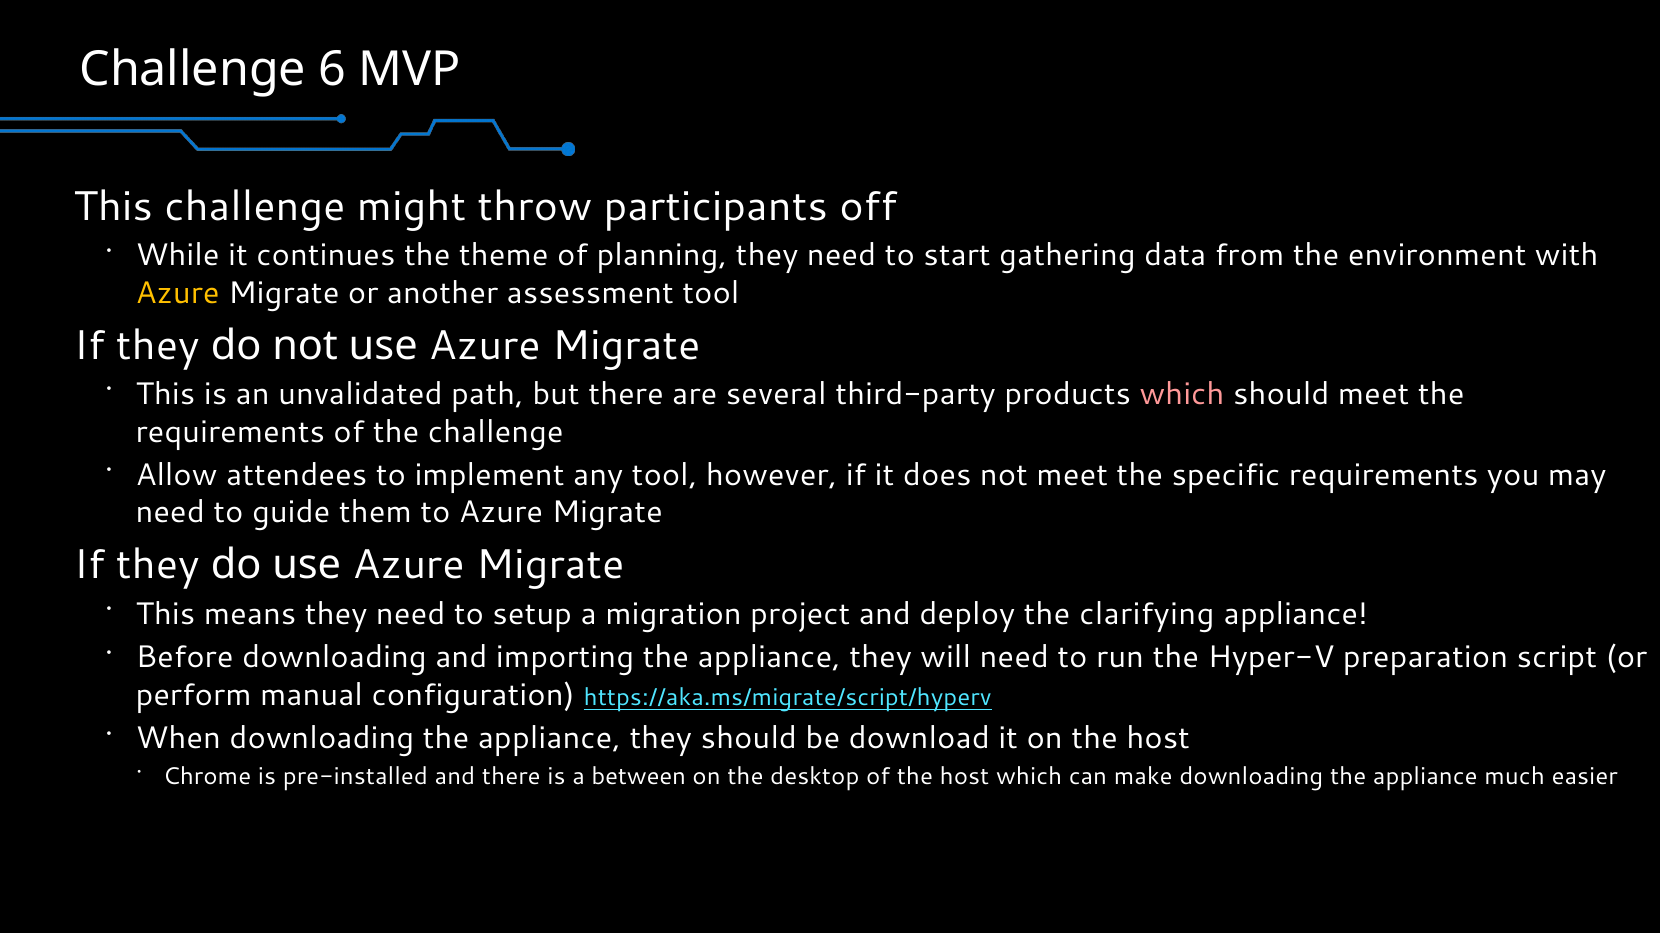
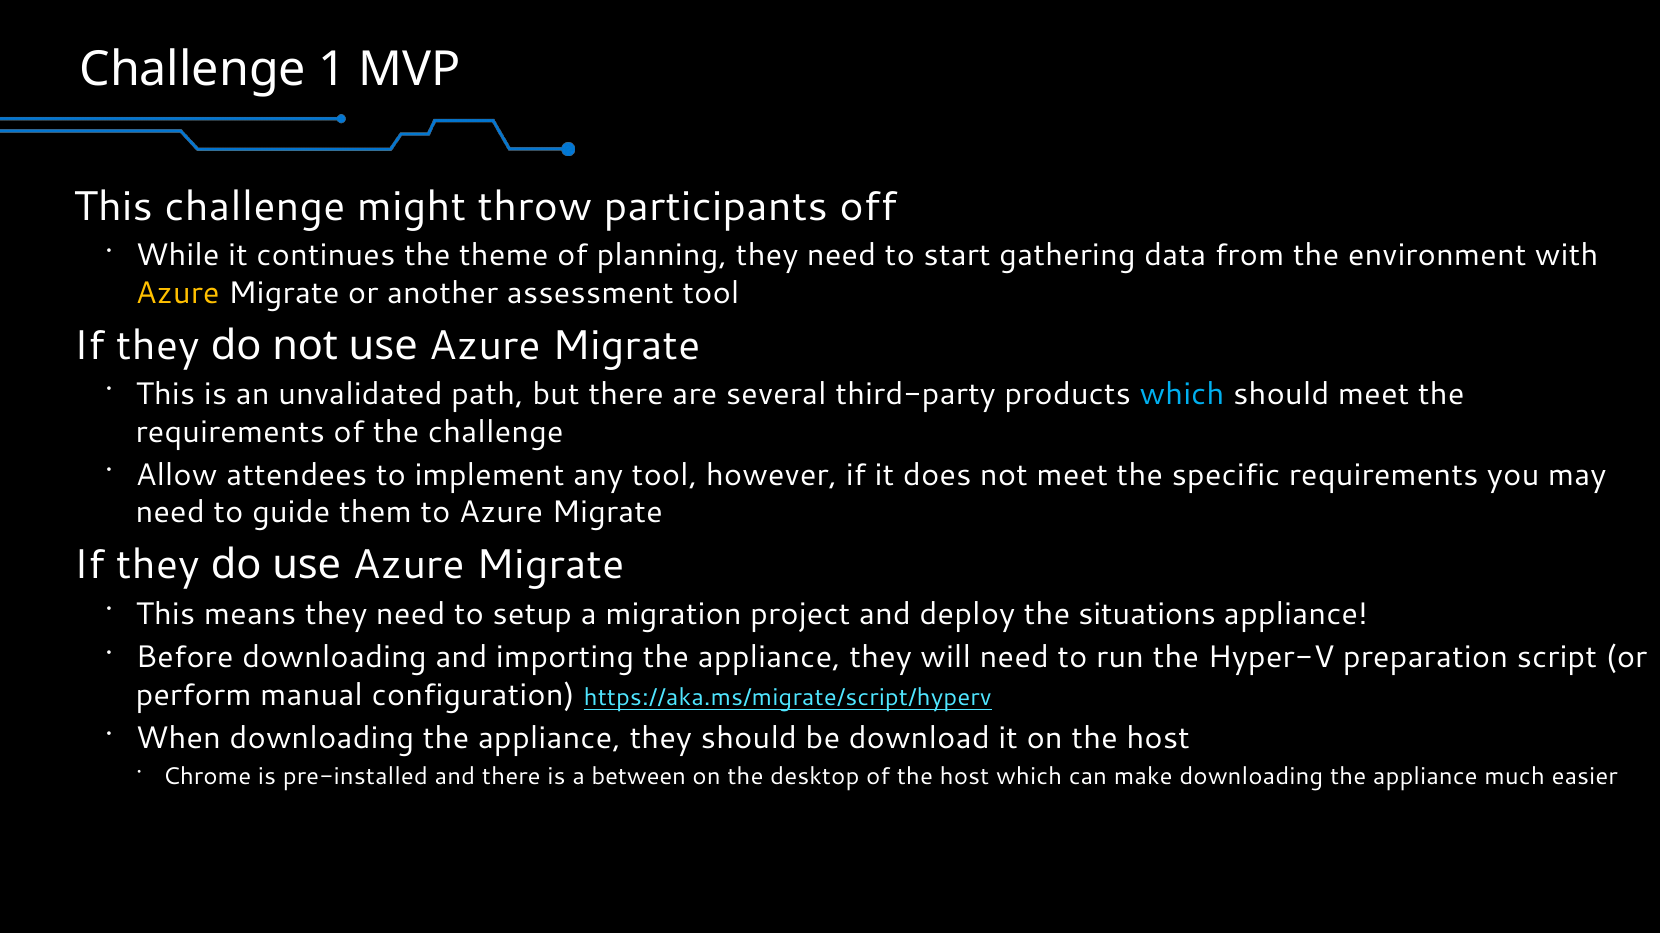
6: 6 -> 1 (332, 70)
which colour: pink -> light blue (1182, 395)
clarifying: clarifying -> situations (1147, 615)
